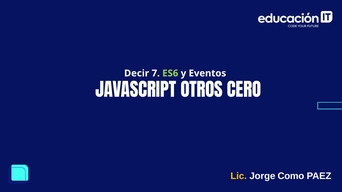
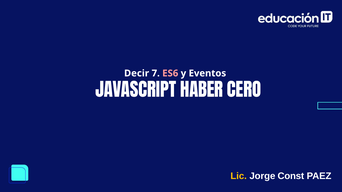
ES6 colour: light green -> pink (170, 73)
OTROS: OTROS -> HABER (202, 91)
Como: Como -> Const (291, 176)
